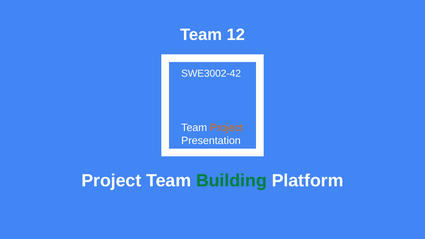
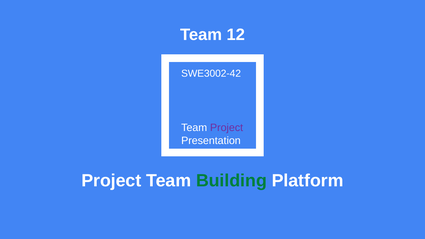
Project colour: orange -> purple (227, 128)
